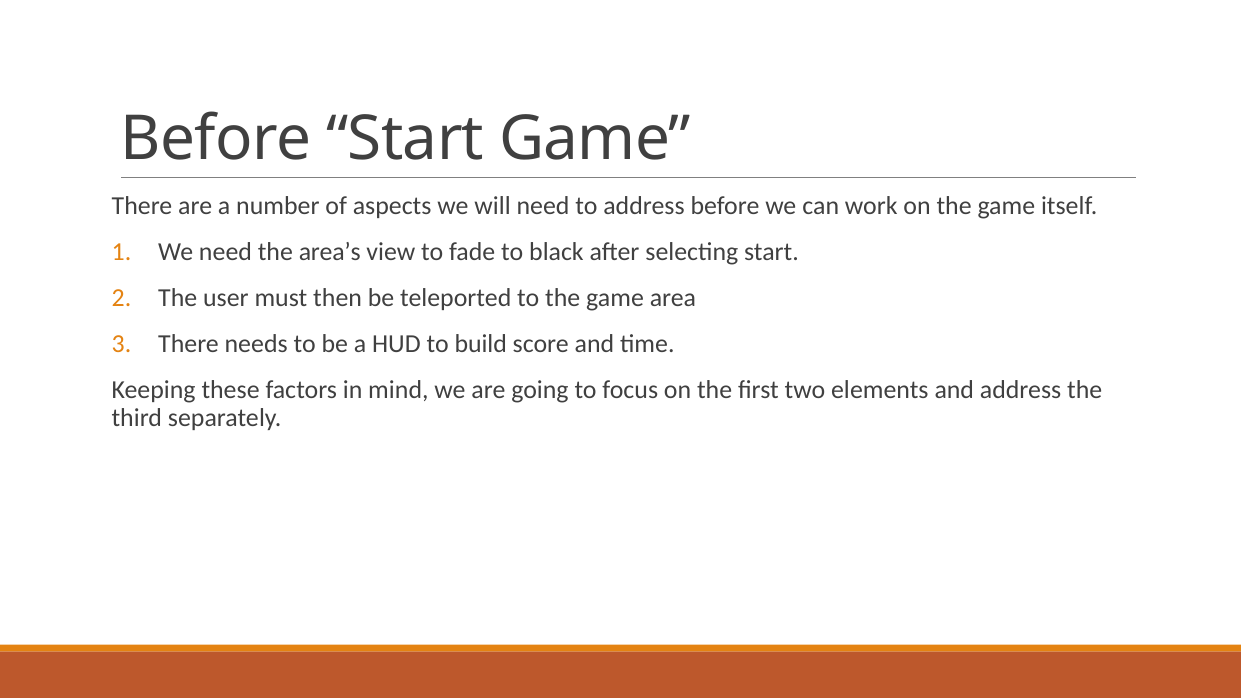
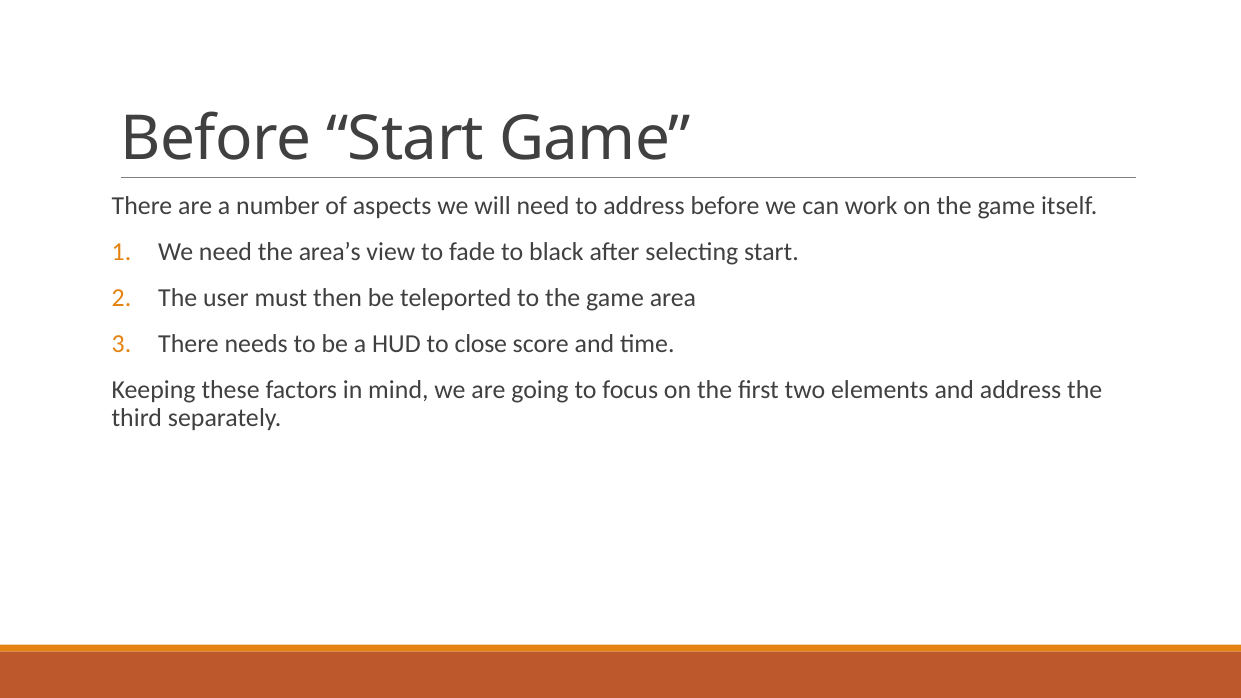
build: build -> close (481, 344)
